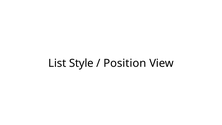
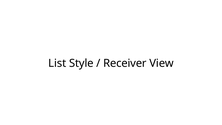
Position: Position -> Receiver (125, 63)
